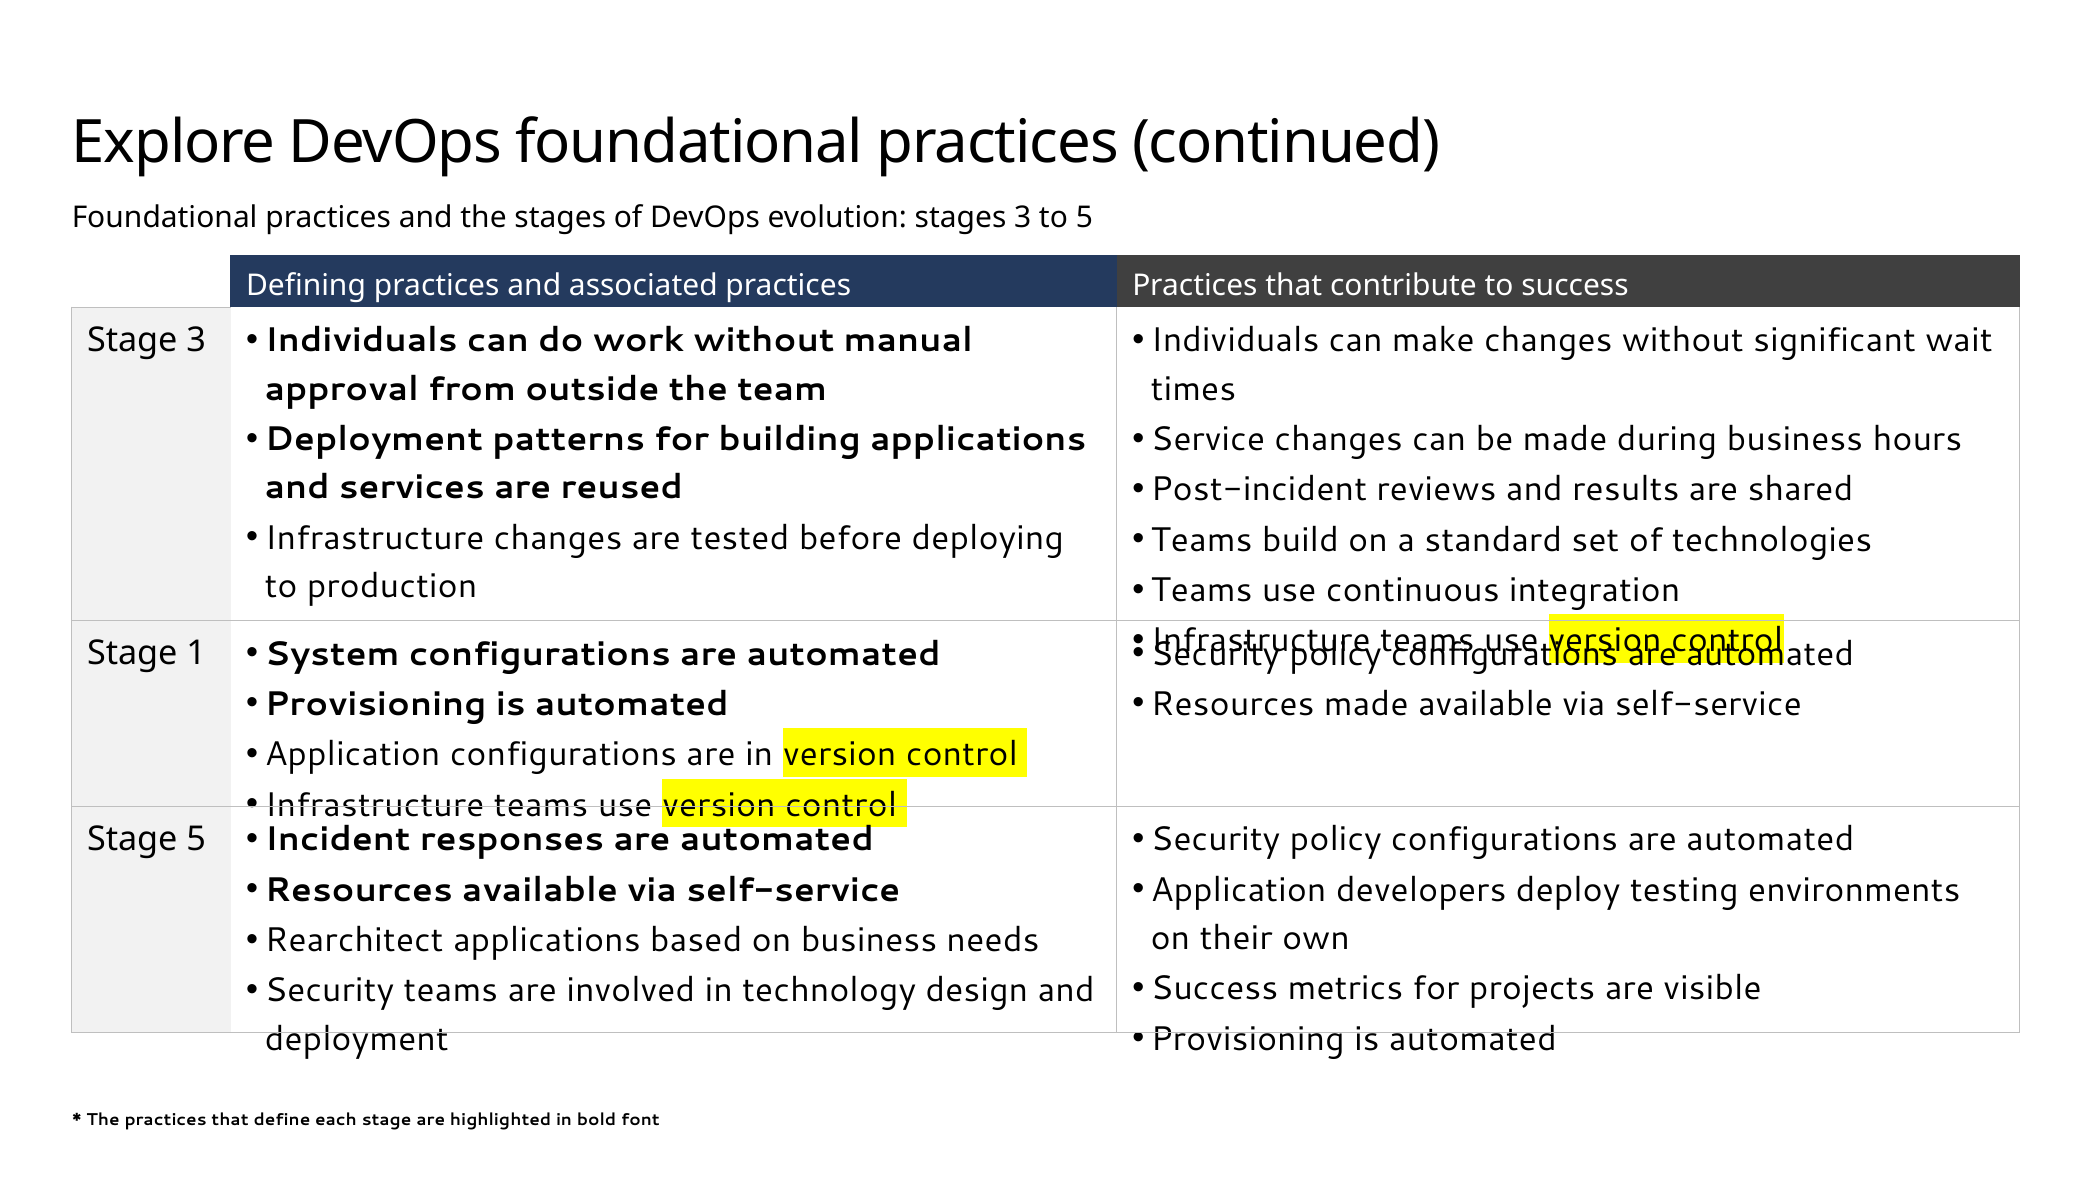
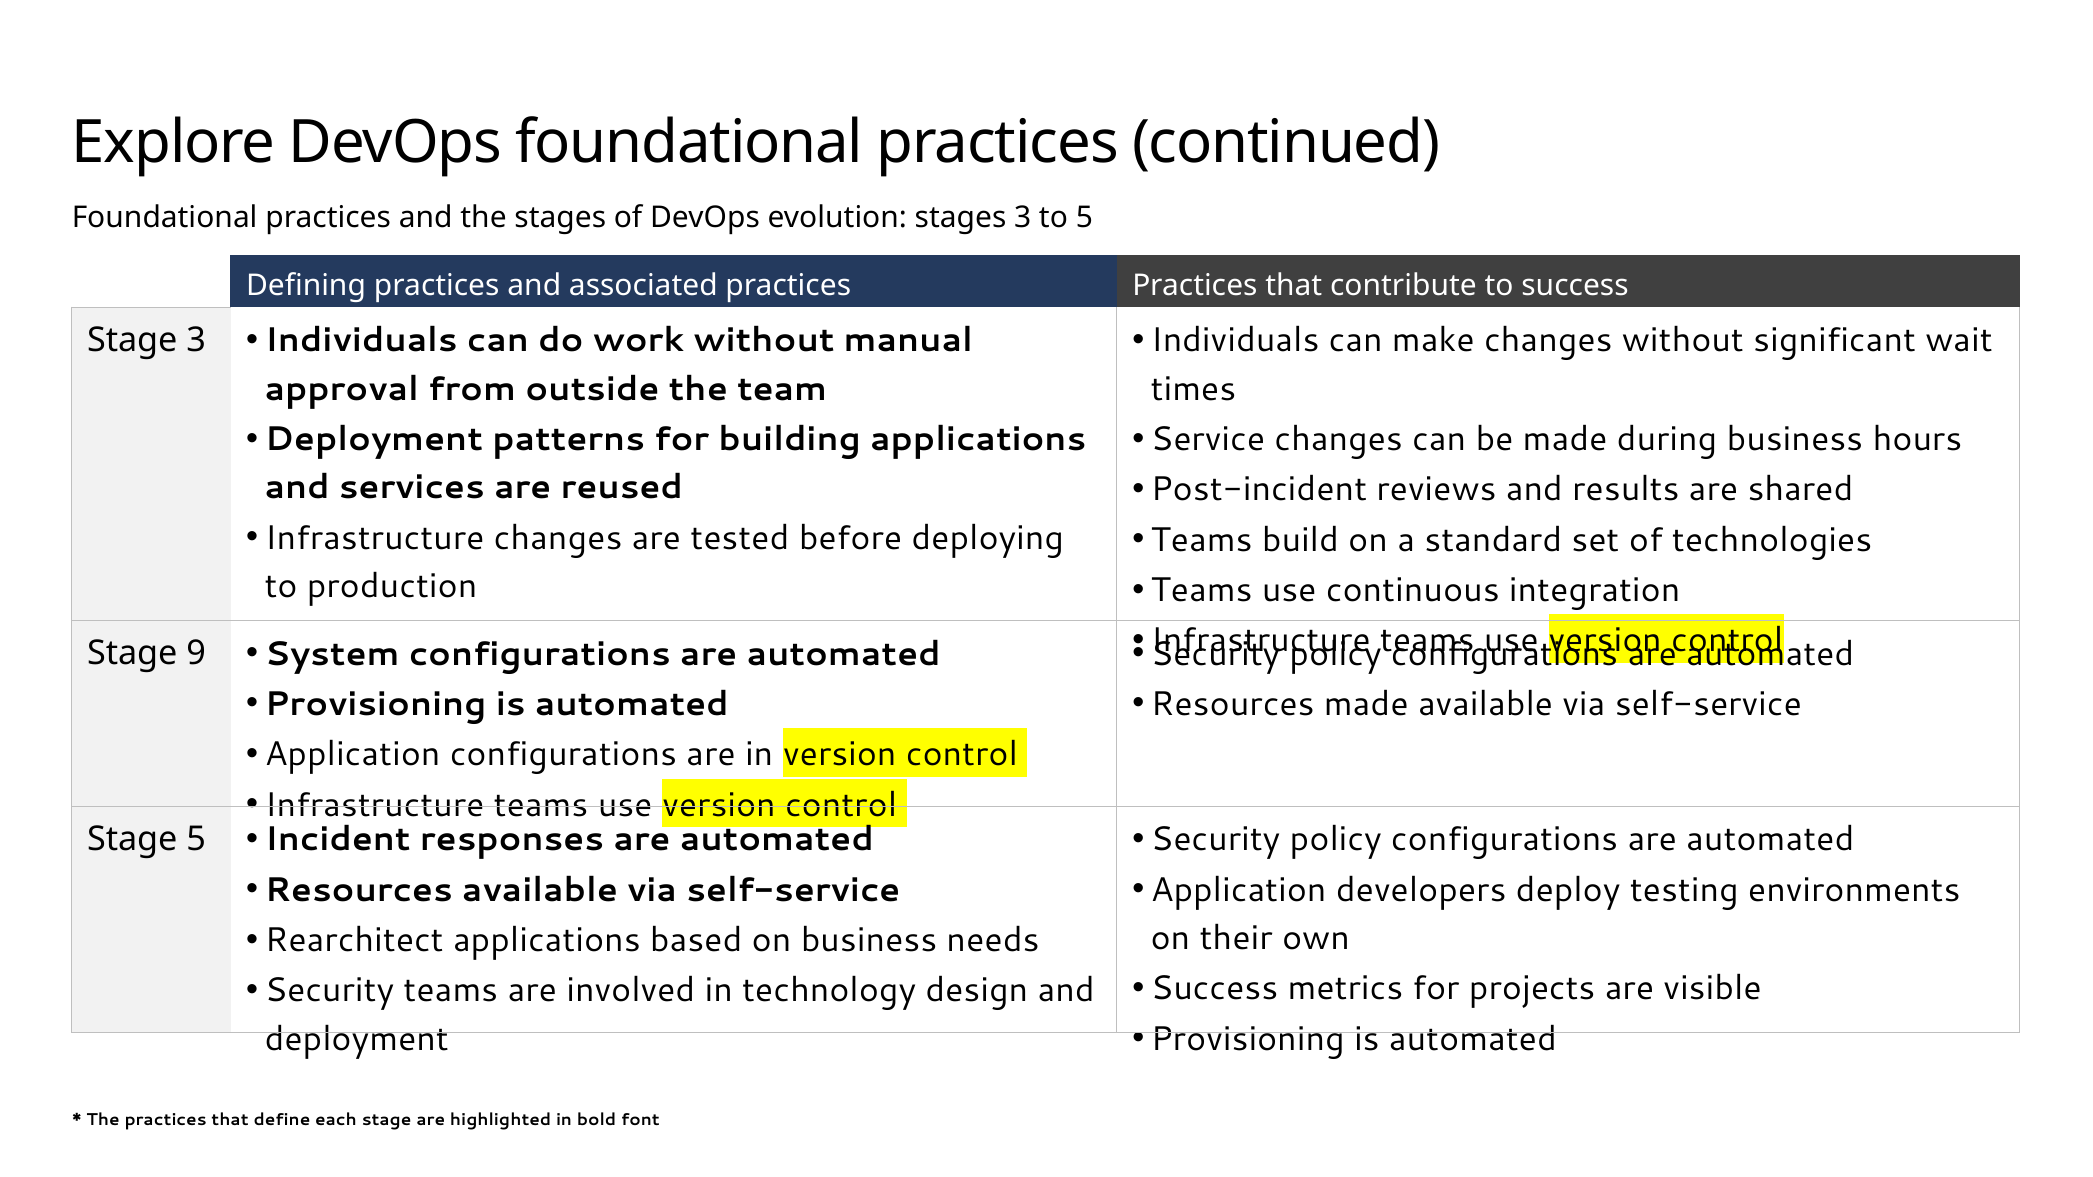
1: 1 -> 9 (196, 653)
